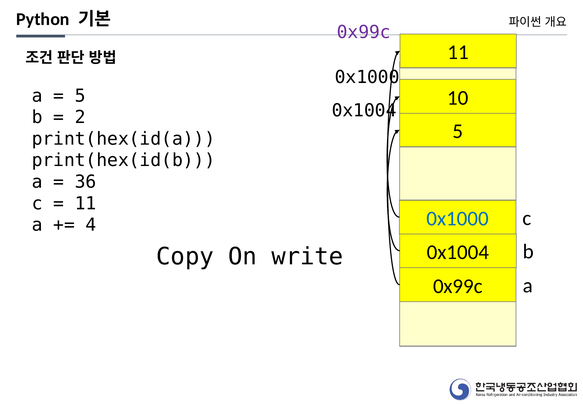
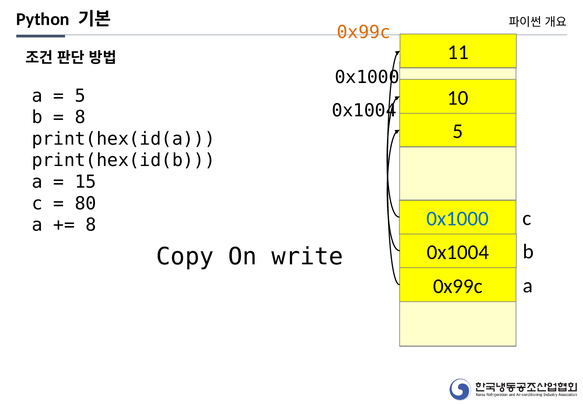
0x99c colour: purple -> orange (364, 32)
2: 2 -> 8 (80, 117)
36: 36 -> 15 (86, 182)
11: 11 -> 80 (86, 203)
4: 4 -> 8 (91, 225)
